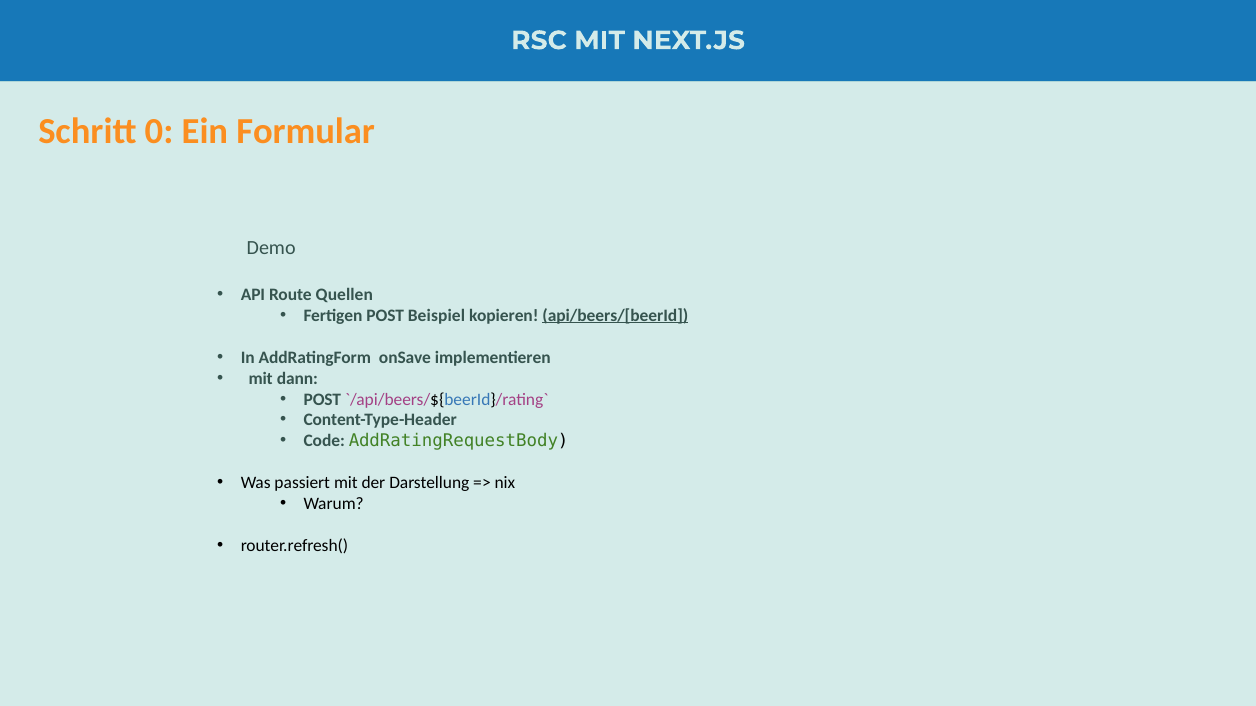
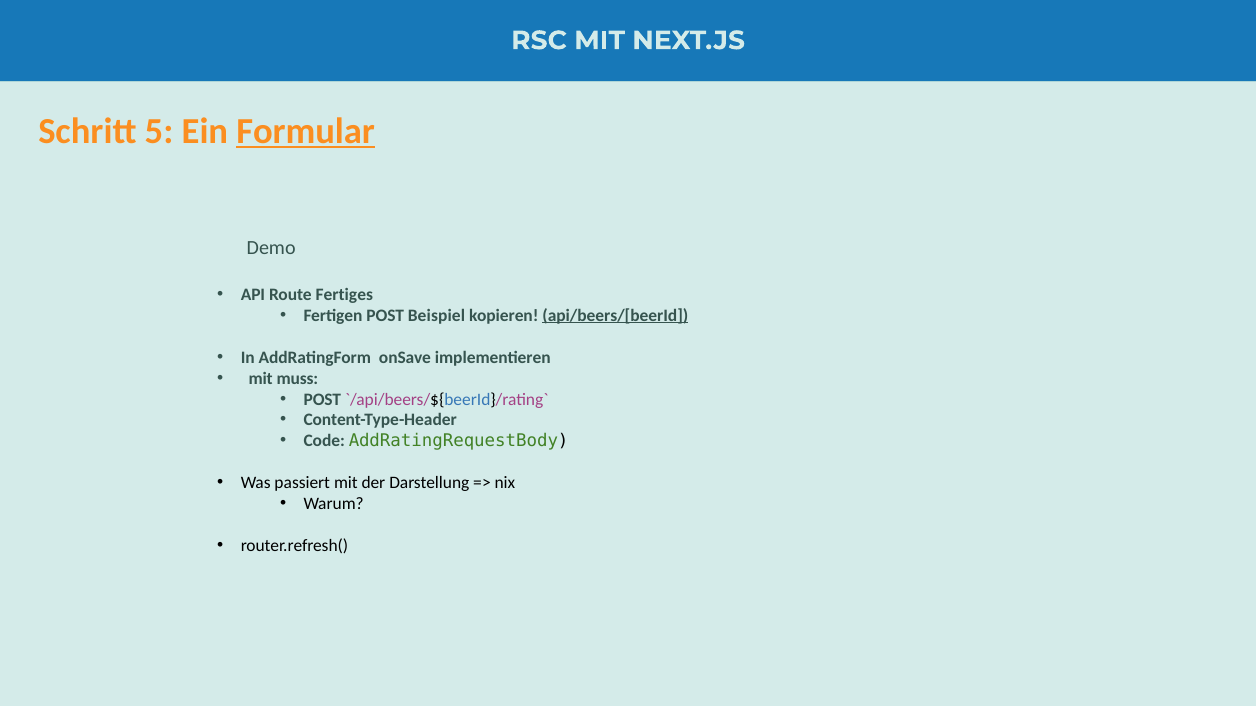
0: 0 -> 5 (159, 132)
Formular underline: none -> present (306, 132)
Quellen: Quellen -> Fertiges (344, 295)
dann: dann -> muss (297, 379)
